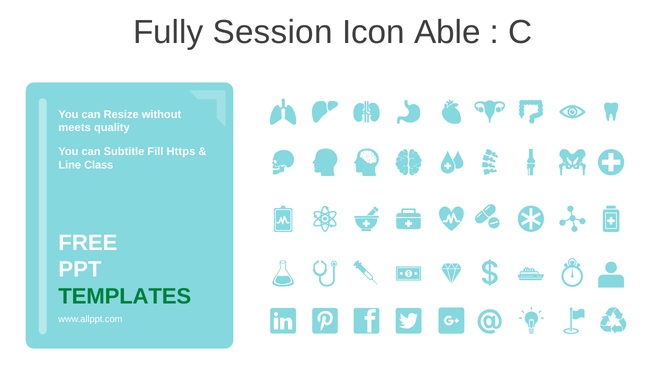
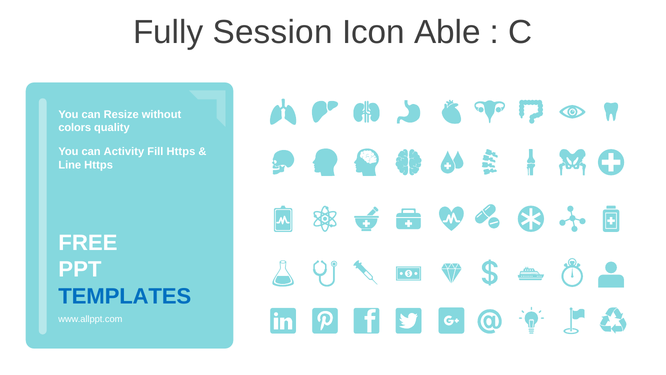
meets: meets -> colors (75, 128)
Subtitle: Subtitle -> Activity (124, 152)
Line Class: Class -> Https (99, 165)
TEMPLATES colour: green -> blue (125, 296)
